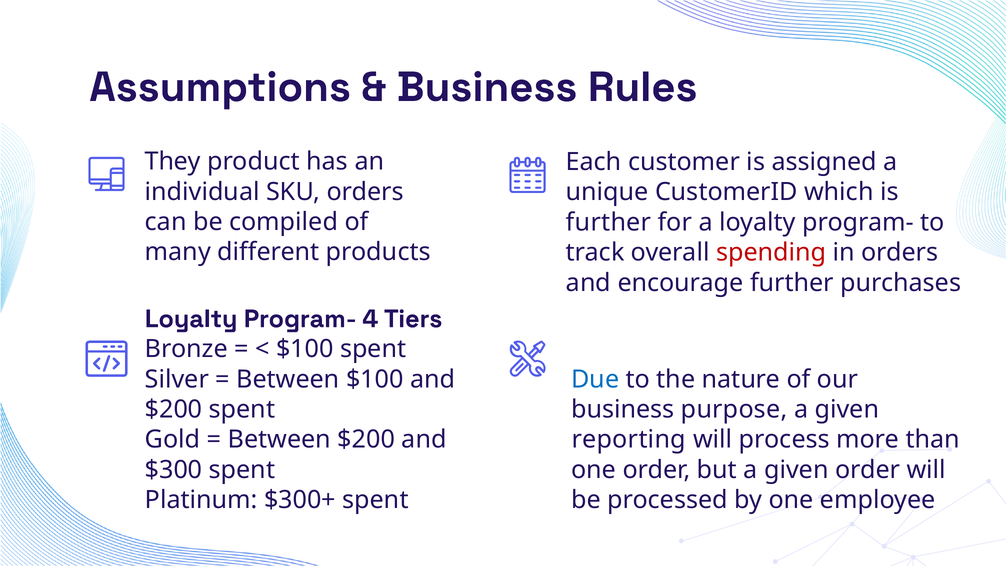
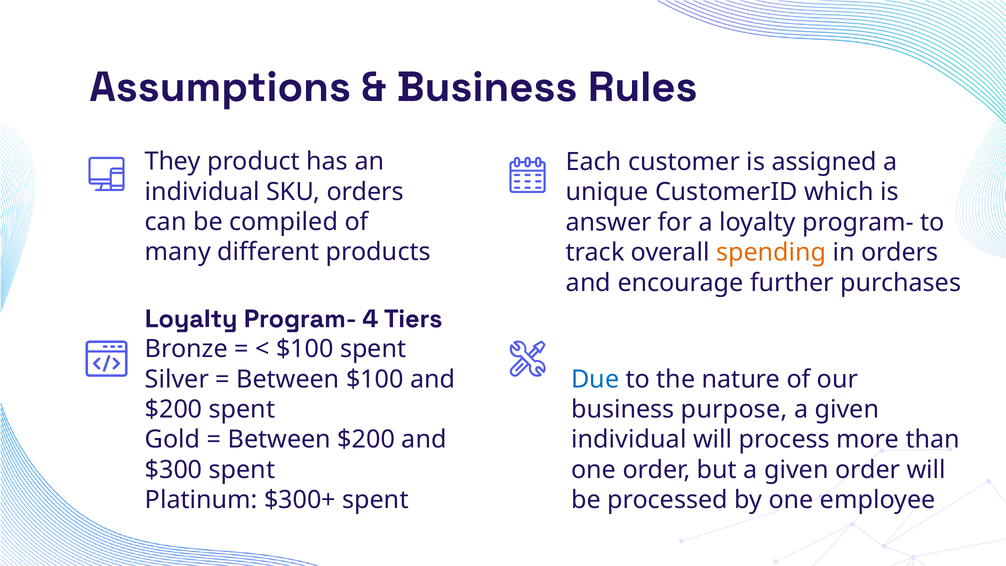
further: further -> answer (609, 222)
spending colour: red -> orange (771, 253)
reporting: reporting -> individual (629, 440)
